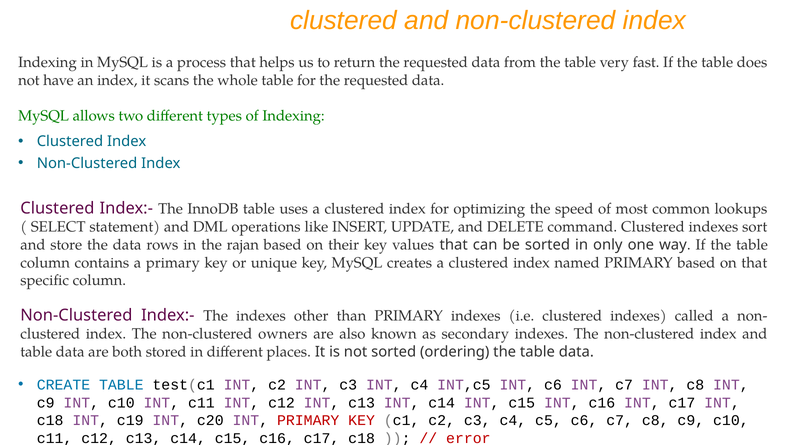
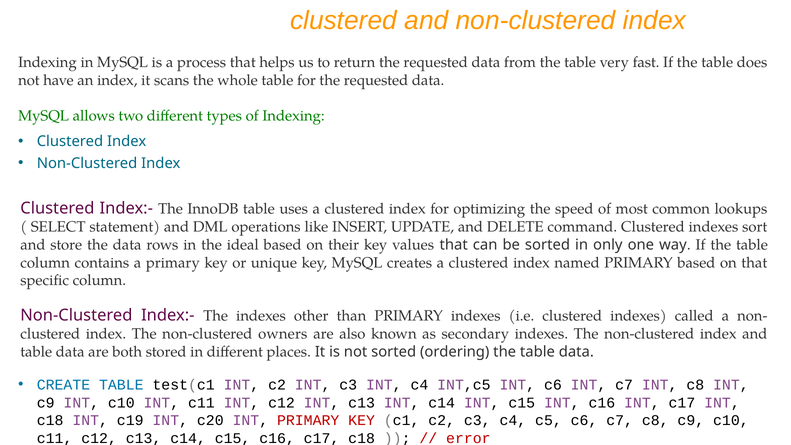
rajan: rajan -> ideal (243, 245)
